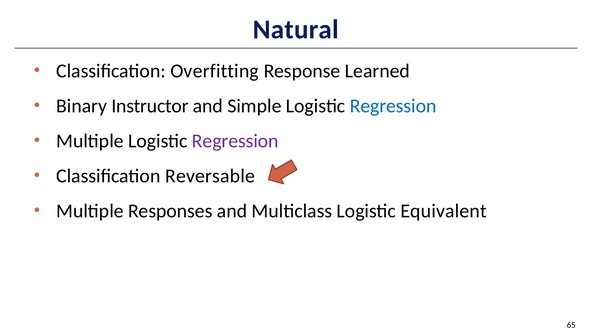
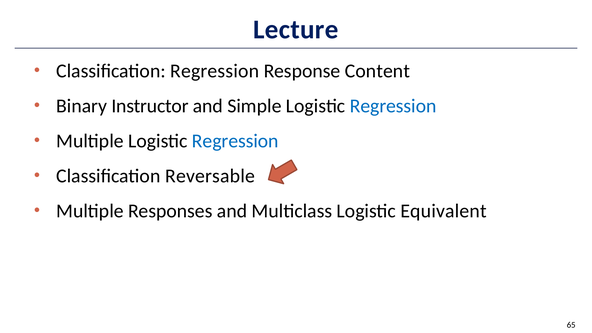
Natural: Natural -> Lecture (296, 30)
Classification Overfitting: Overfitting -> Regression (215, 71)
Learned: Learned -> Content (377, 71)
Regression colour: purple -> blue (235, 141)
